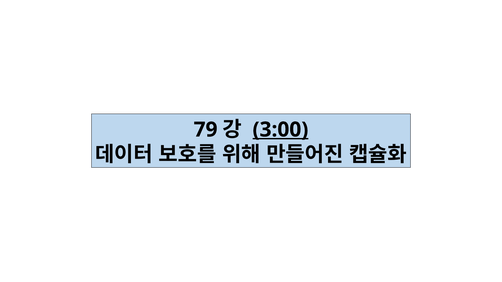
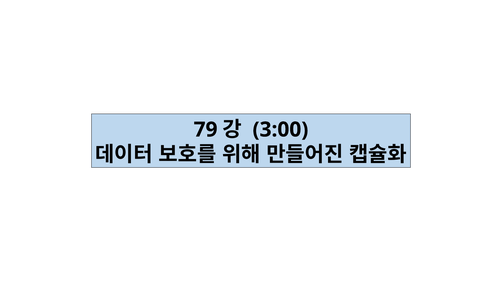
3:00 underline: present -> none (280, 130)
